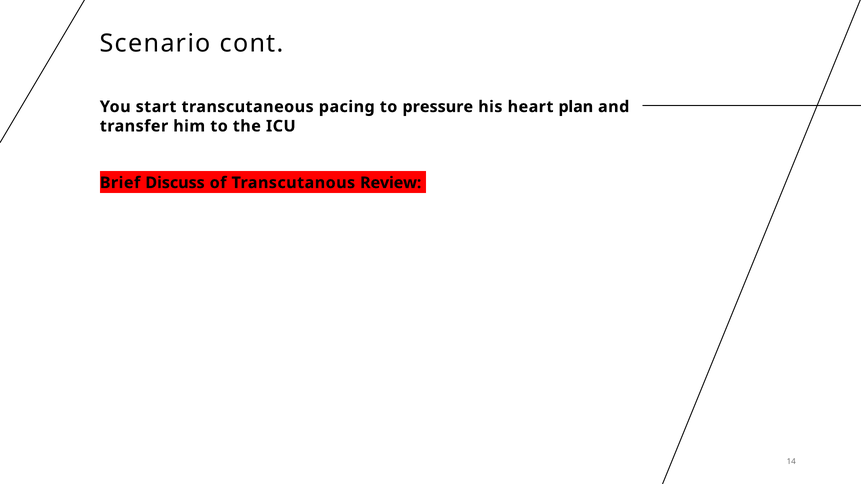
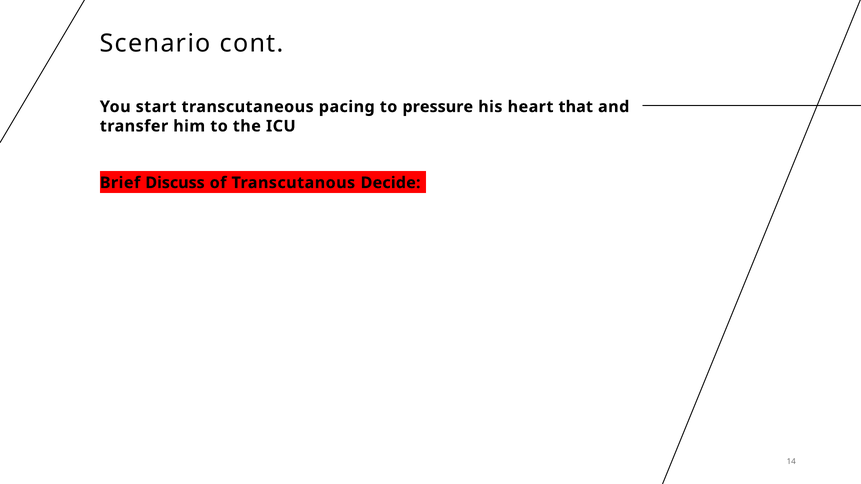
plan: plan -> that (576, 107)
Review: Review -> Decide (391, 183)
